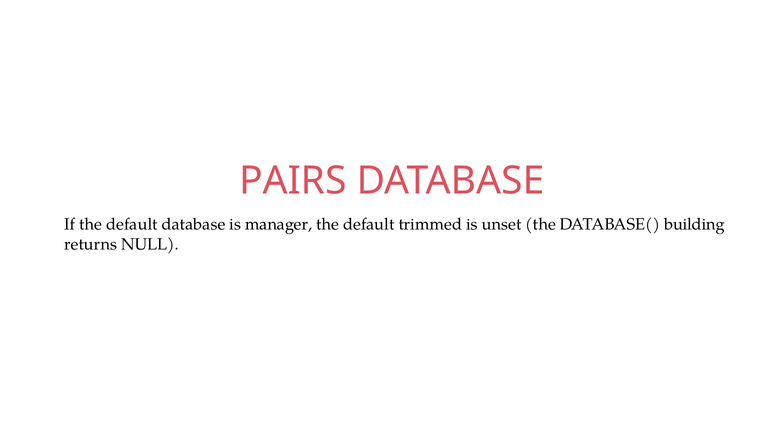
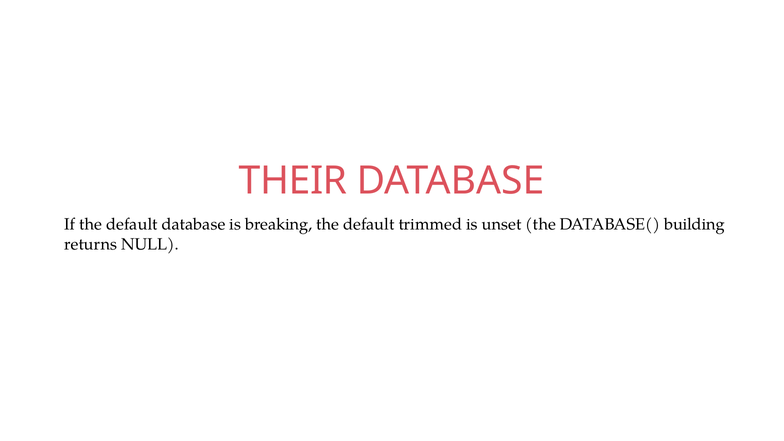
PAIRS: PAIRS -> THEIR (293, 181)
manager: manager -> breaking (279, 225)
